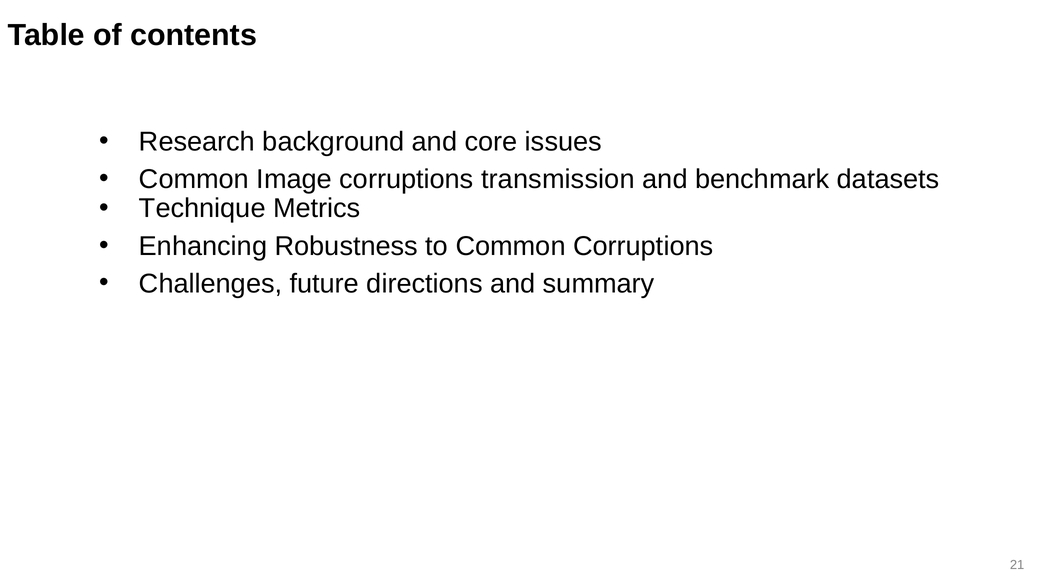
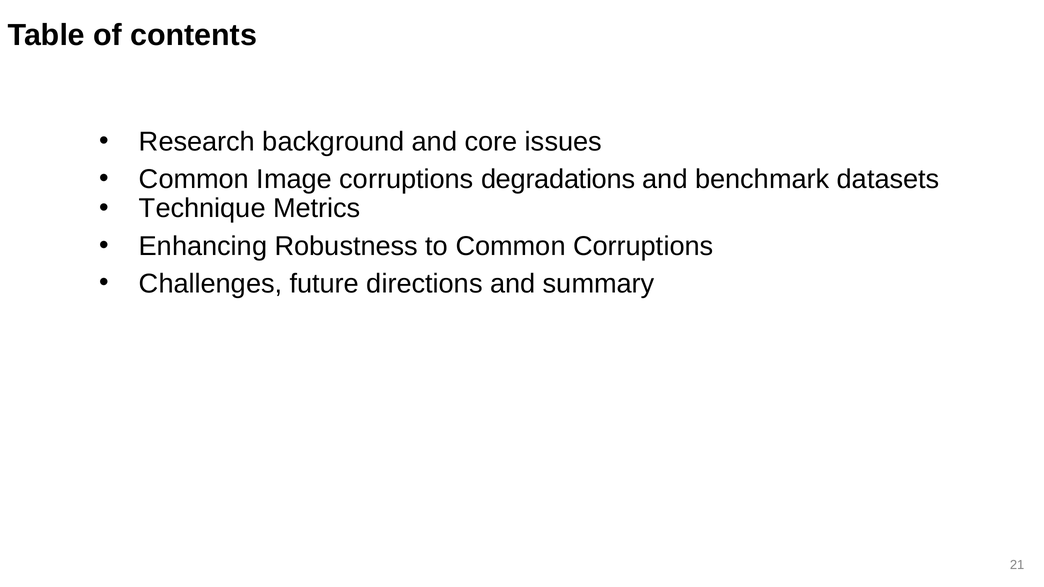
transmission: transmission -> degradations (558, 179)
